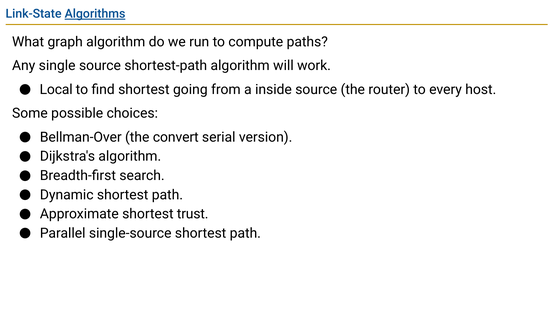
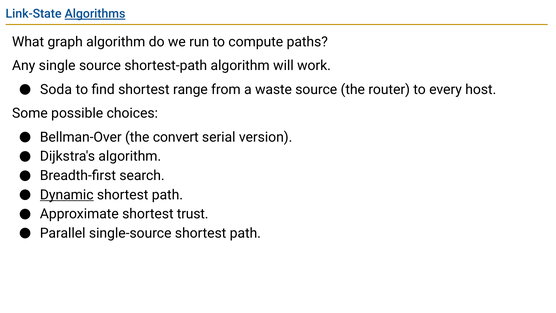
Local: Local -> Soda (56, 89)
going: going -> range (190, 89)
inside: inside -> waste (273, 89)
Dynamic underline: none -> present (67, 195)
